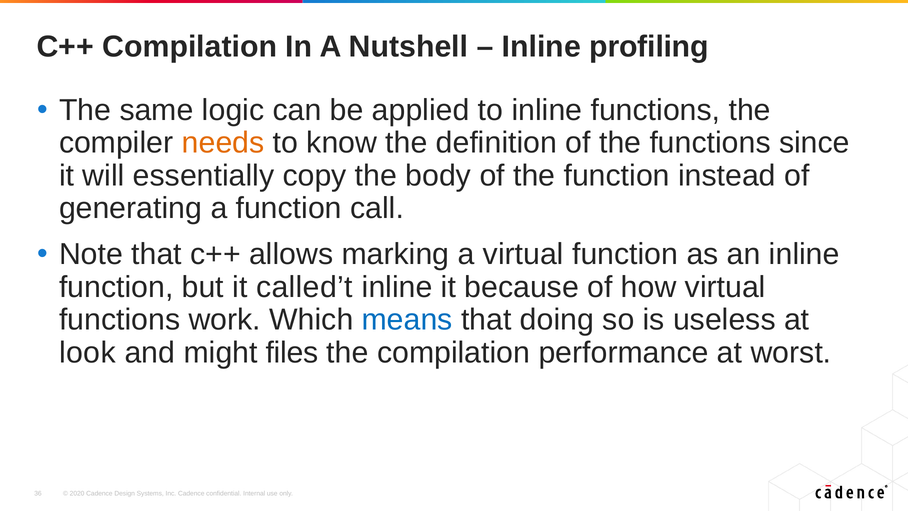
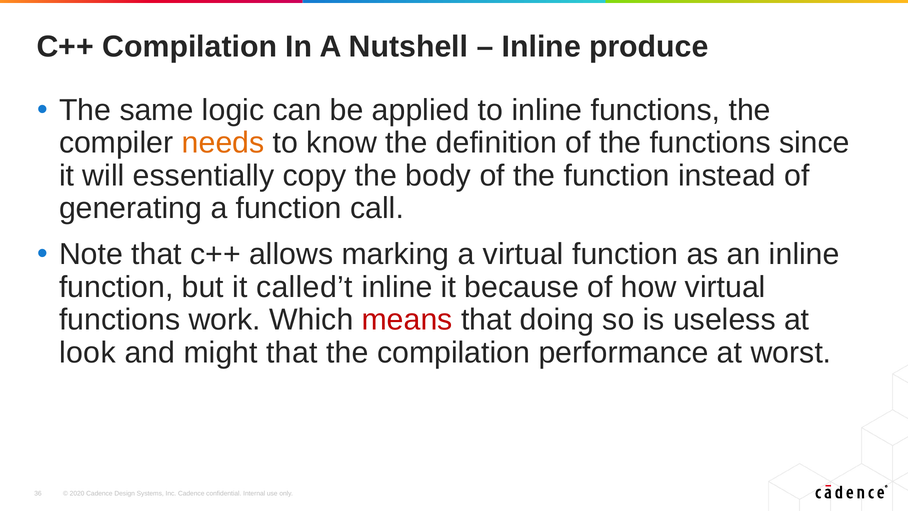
profiling: profiling -> produce (649, 47)
means colour: blue -> red (407, 320)
might files: files -> that (292, 352)
